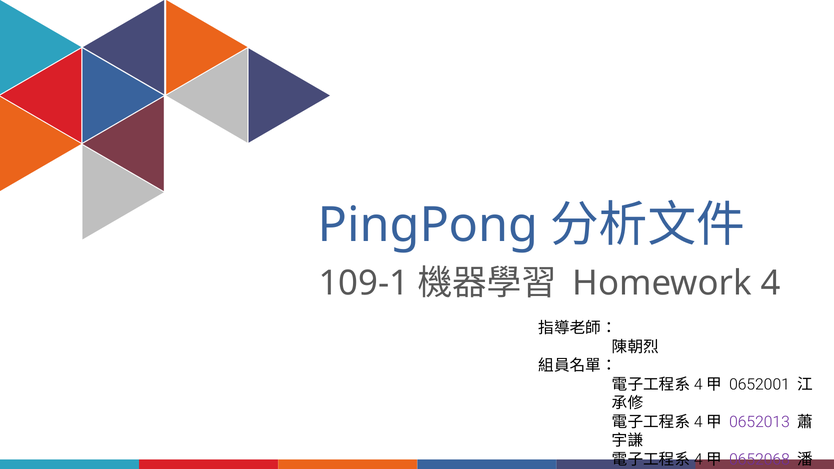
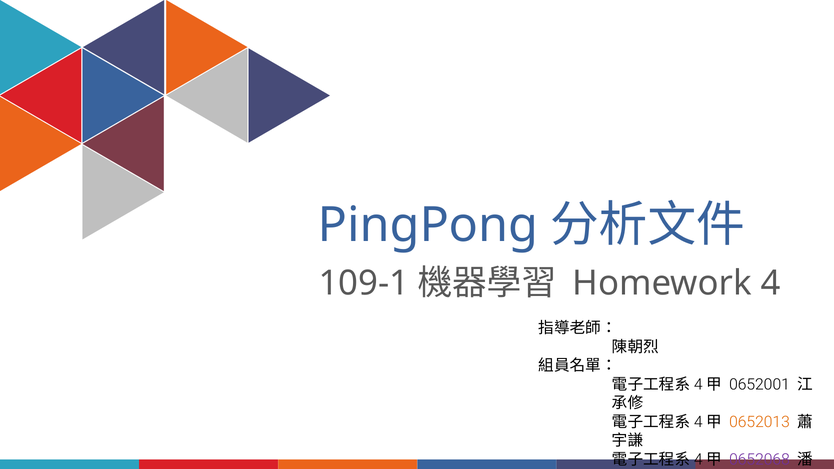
0652013 colour: purple -> orange (759, 422)
